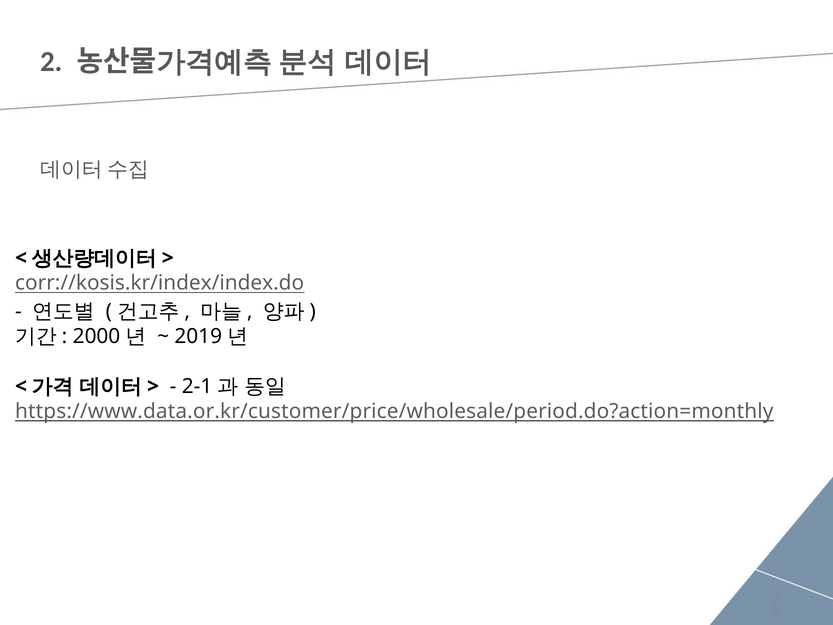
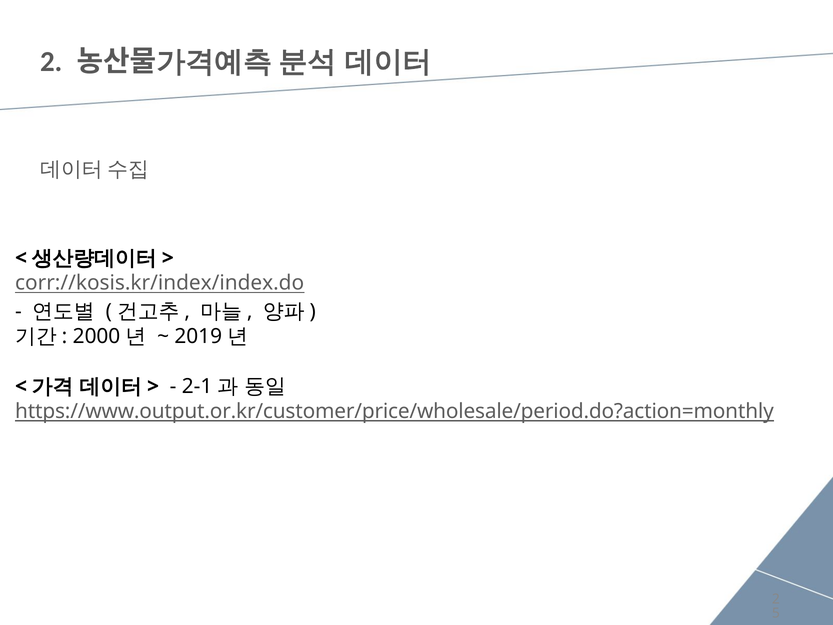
https://www.data.or.kr/customer/price/wholesale/period.do?action=monthly: https://www.data.or.kr/customer/price/wholesale/period.do?action=monthly -> https://www.output.or.kr/customer/price/wholesale/period.do?action=monthly (394, 411)
